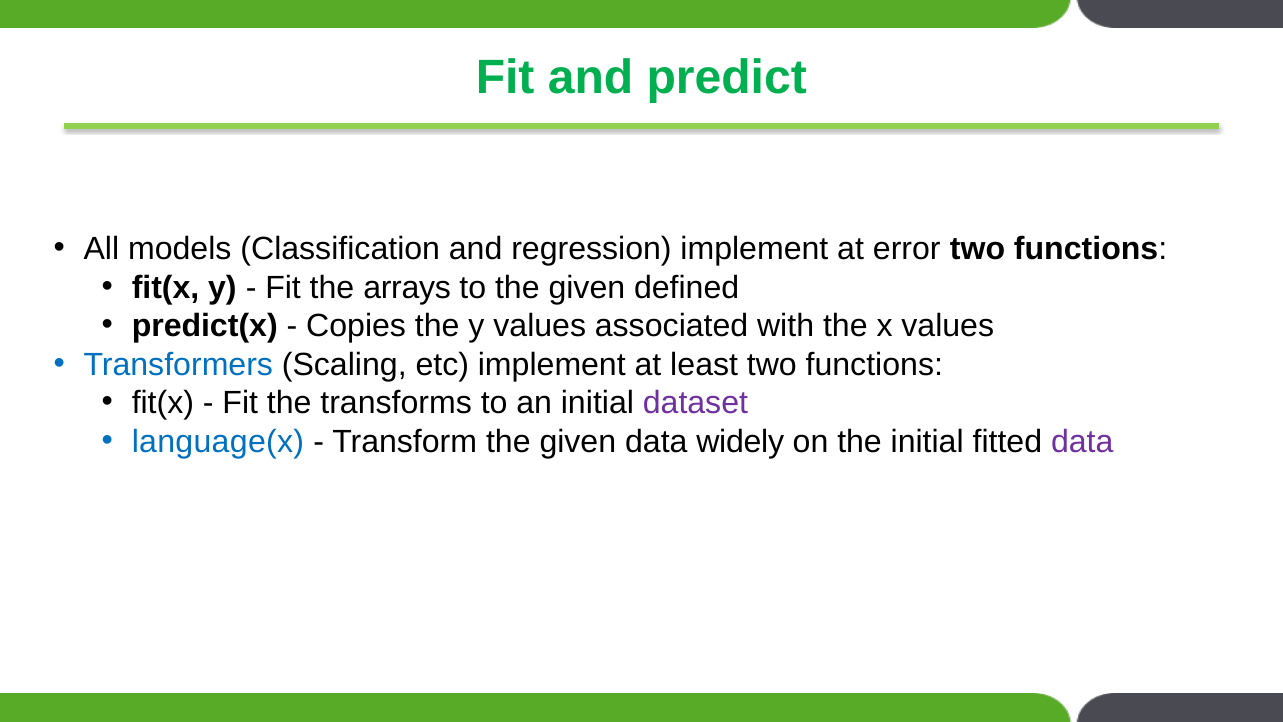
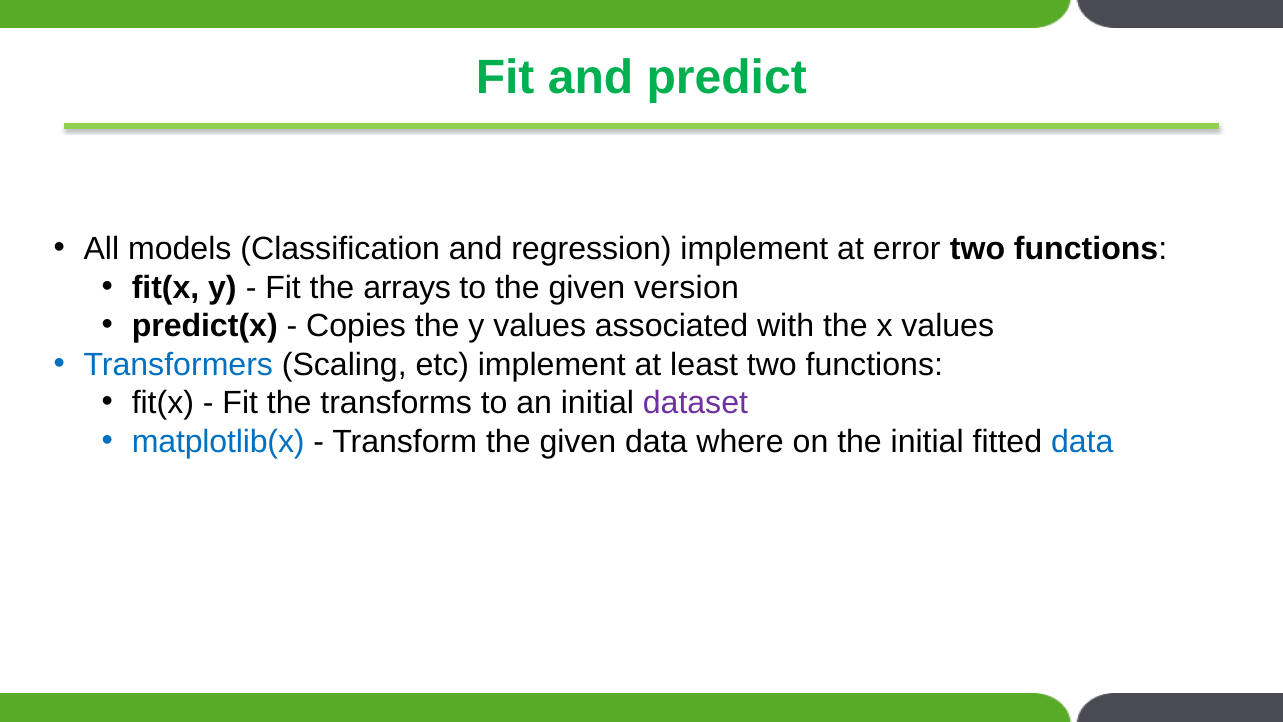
defined: defined -> version (687, 287)
language(x: language(x -> matplotlib(x (218, 441)
widely: widely -> where (740, 441)
data colour: purple -> blue (1082, 441)
